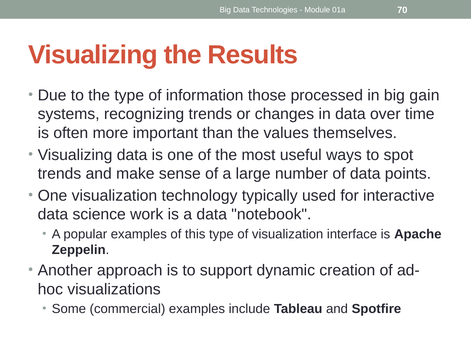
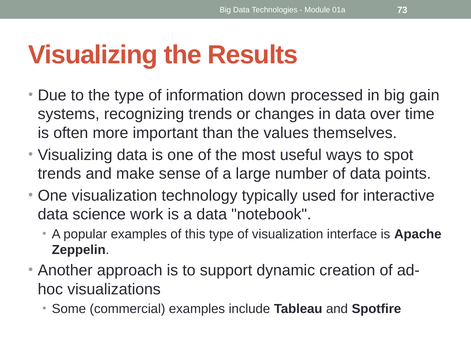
70: 70 -> 73 (402, 10)
those: those -> down (267, 95)
